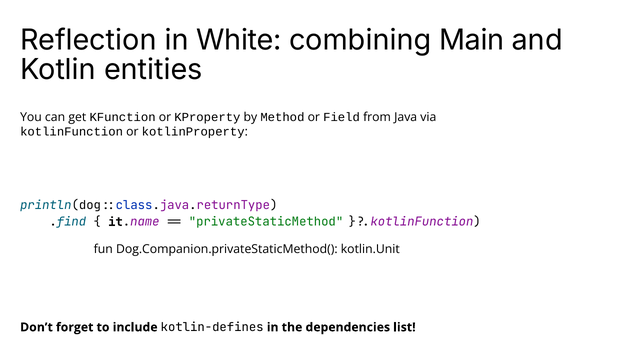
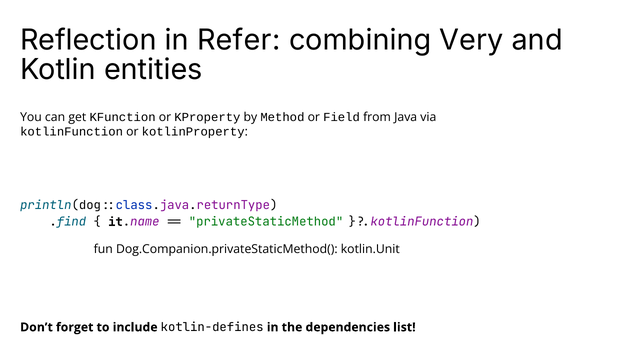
White: White -> Refer (239, 40)
Main: Main -> Very (471, 40)
